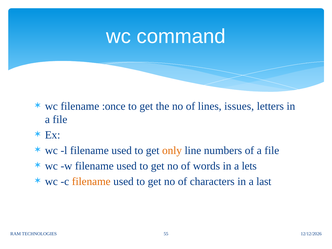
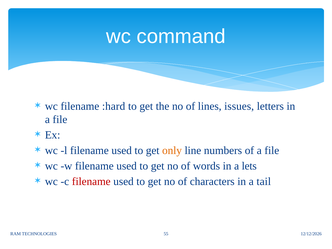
:once: :once -> :hard (114, 106)
filename colour: orange -> red (91, 181)
last: last -> tail (264, 181)
